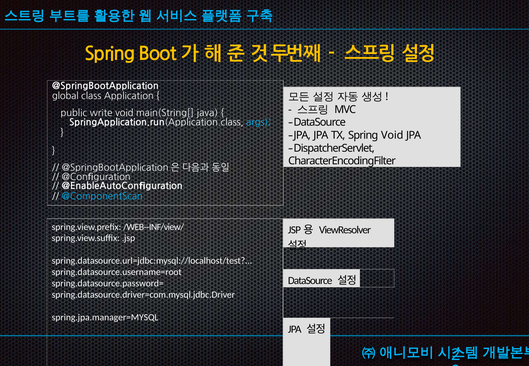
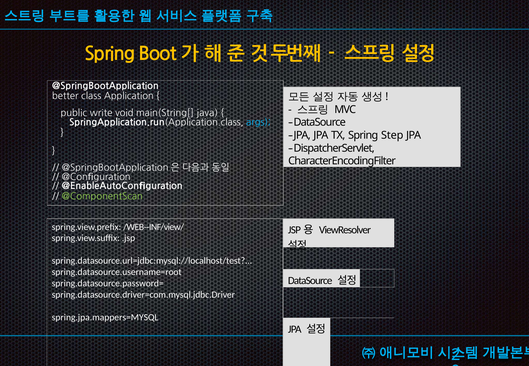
global: global -> better (65, 96)
Spring Void: Void -> Step (392, 135)
@ComponentScan colour: light blue -> light green (102, 197)
spring.jpa.manager=MYSQL: spring.jpa.manager=MYSQL -> spring.jpa.mappers=MYSQL (105, 318)
